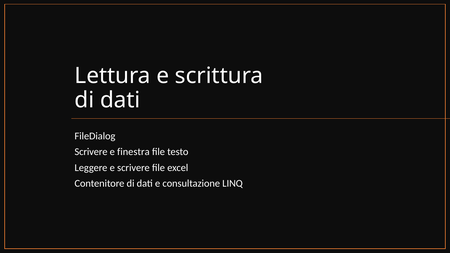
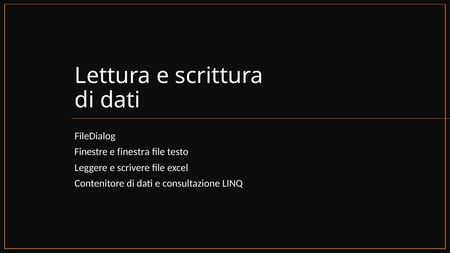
Scrivere: Scrivere -> Finestre (91, 152)
